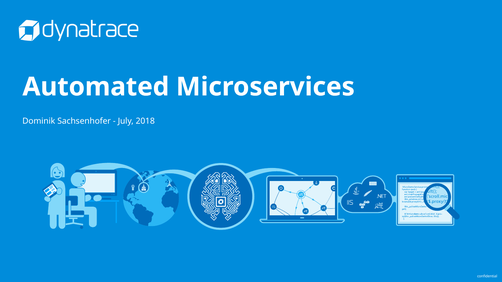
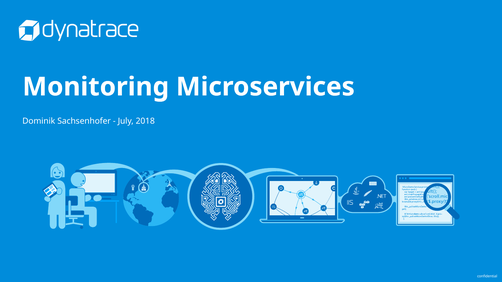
Automated: Automated -> Monitoring (96, 87)
